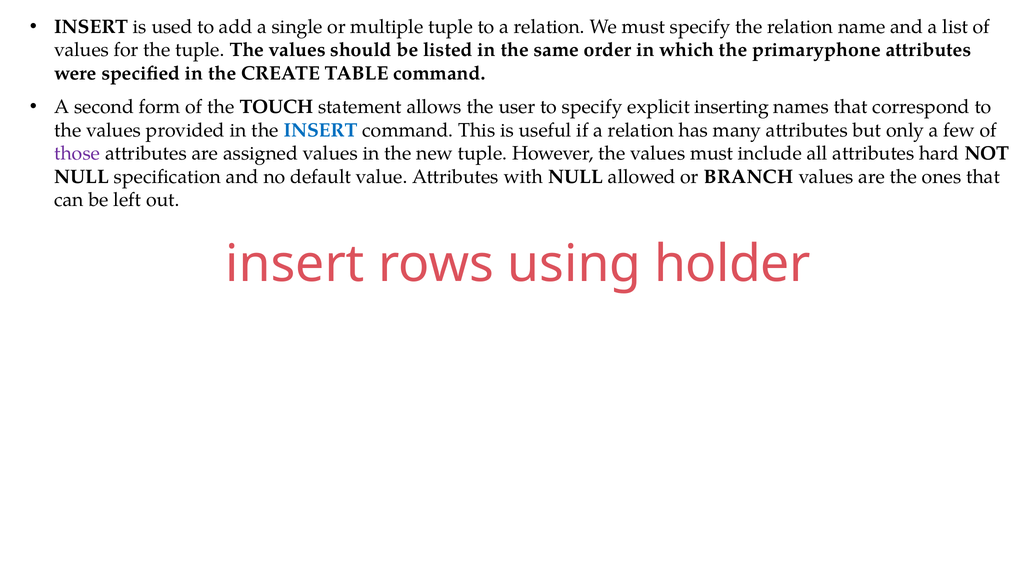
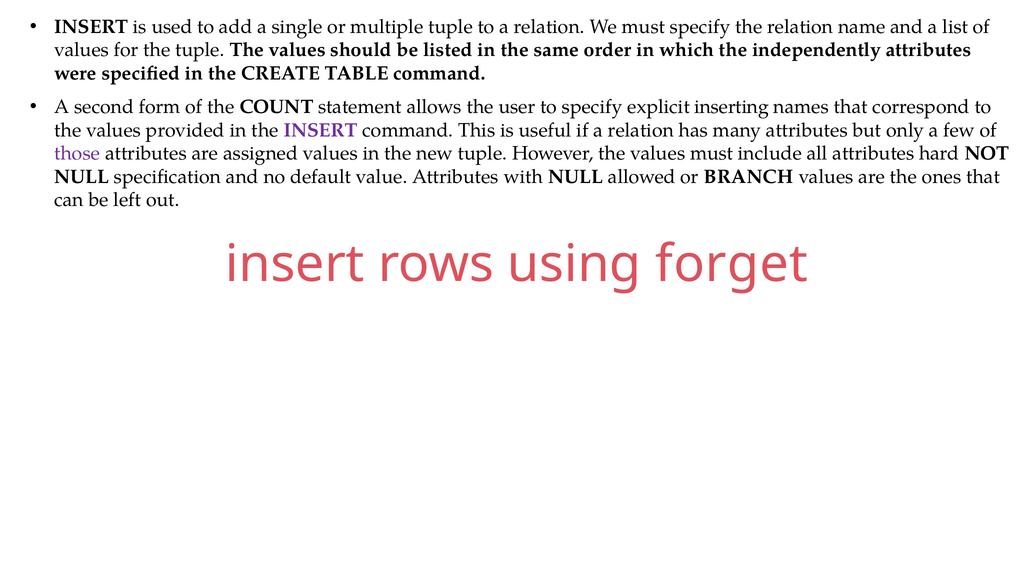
primaryphone: primaryphone -> independently (817, 50)
TOUCH: TOUCH -> COUNT (276, 107)
INSERT colour: blue -> purple (321, 130)
holder: holder -> forget (732, 264)
